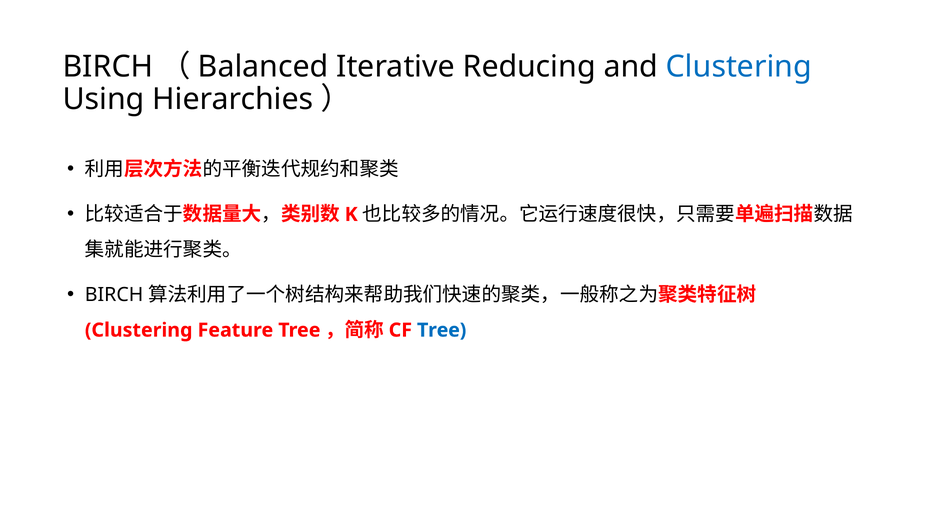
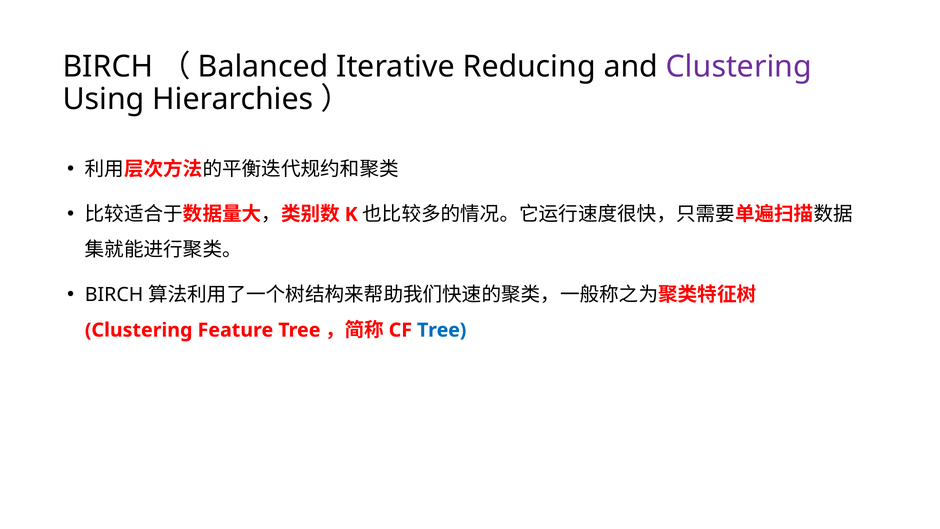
Clustering colour: blue -> purple (739, 67)
